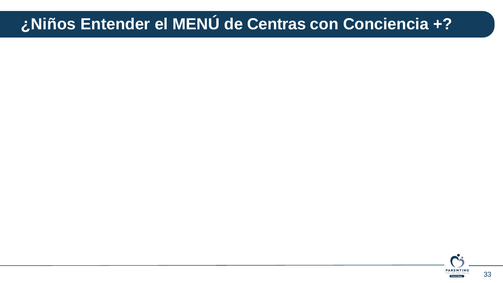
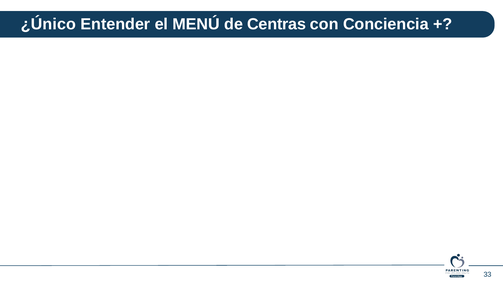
¿Niños: ¿Niños -> ¿Único (48, 24)
